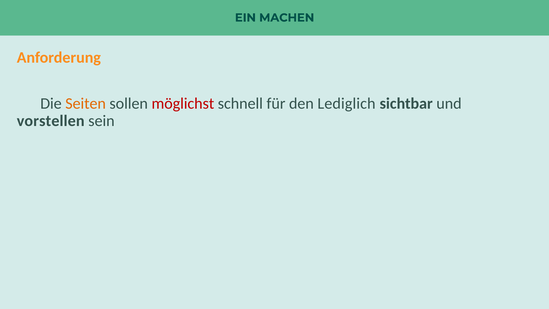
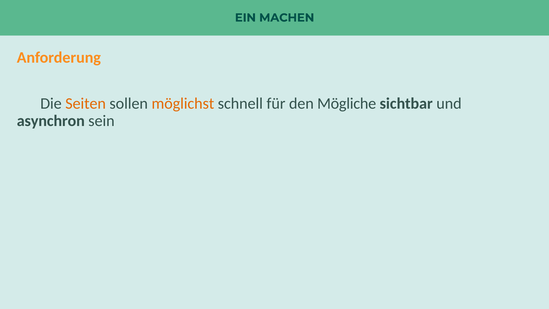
möglichst colour: red -> orange (183, 104)
Lediglich: Lediglich -> Mögliche (347, 104)
vorstellen: vorstellen -> asynchron (51, 121)
